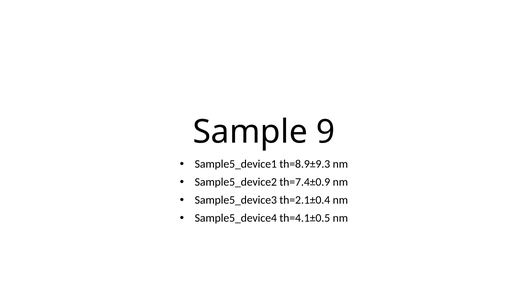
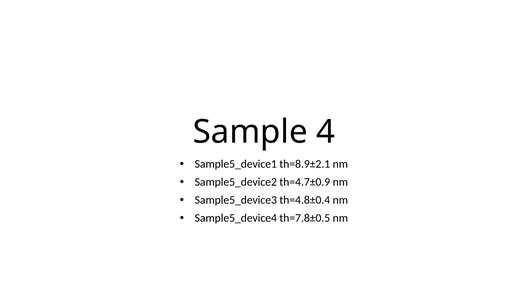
9: 9 -> 4 (326, 132)
th=8.9±9.3: th=8.9±9.3 -> th=8.9±2.1 (305, 164)
th=7.4±0.9: th=7.4±0.9 -> th=4.7±0.9 (305, 182)
th=2.1±0.4: th=2.1±0.4 -> th=4.8±0.4 (305, 200)
th=4.1±0.5: th=4.1±0.5 -> th=7.8±0.5 (305, 218)
